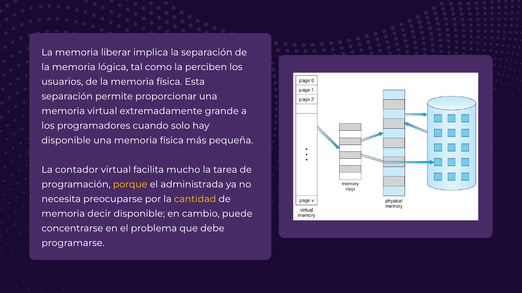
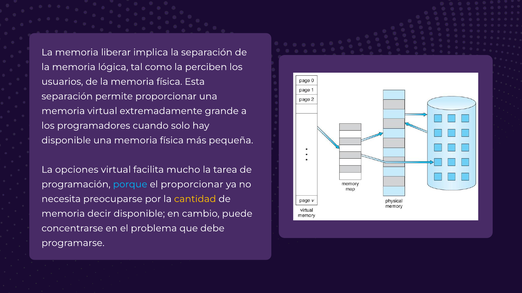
contador: contador -> opciones (77, 170)
porque colour: yellow -> light blue (130, 185)
el administrada: administrada -> proporcionar (192, 185)
